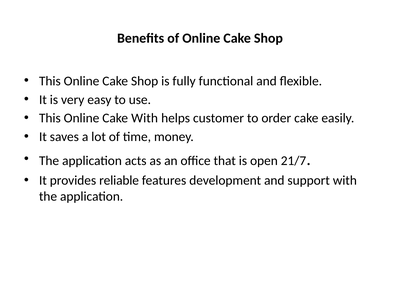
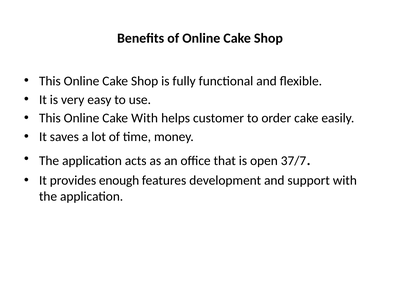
21/7: 21/7 -> 37/7 (293, 161)
reliable: reliable -> enough (119, 180)
